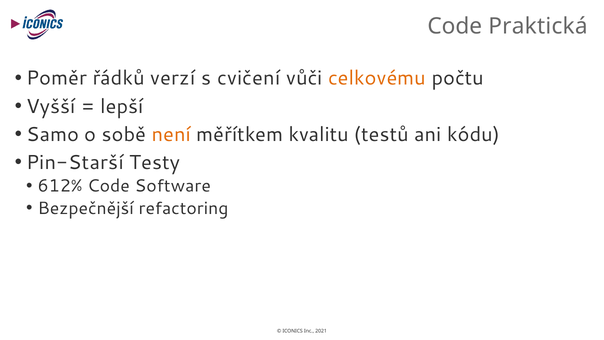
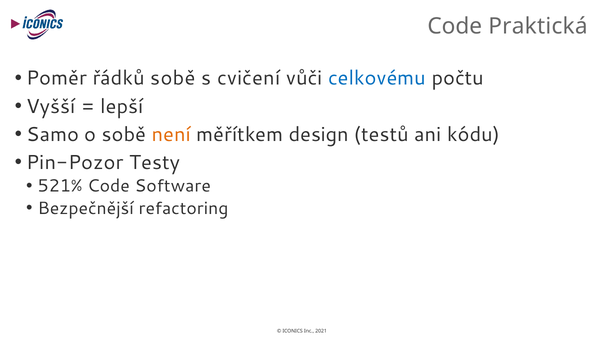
řádků verzí: verzí -> sobě (173, 78)
celkovému colour: orange -> blue (377, 78)
kvalitu: kvalitu -> design (319, 134)
Pin-Starší: Pin-Starší -> Pin-Pozor (75, 162)
612%: 612% -> 521% (60, 186)
